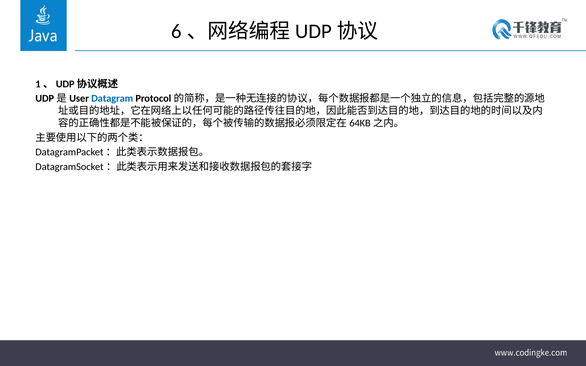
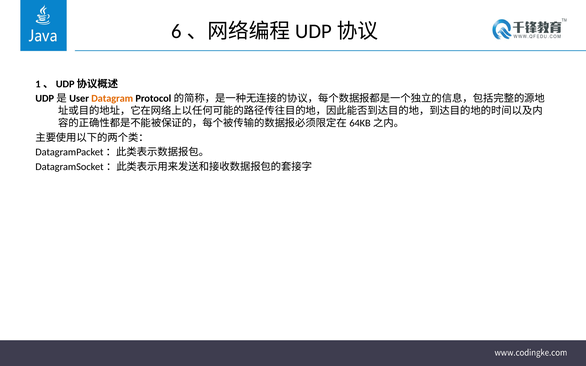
Datagram colour: blue -> orange (112, 99)
